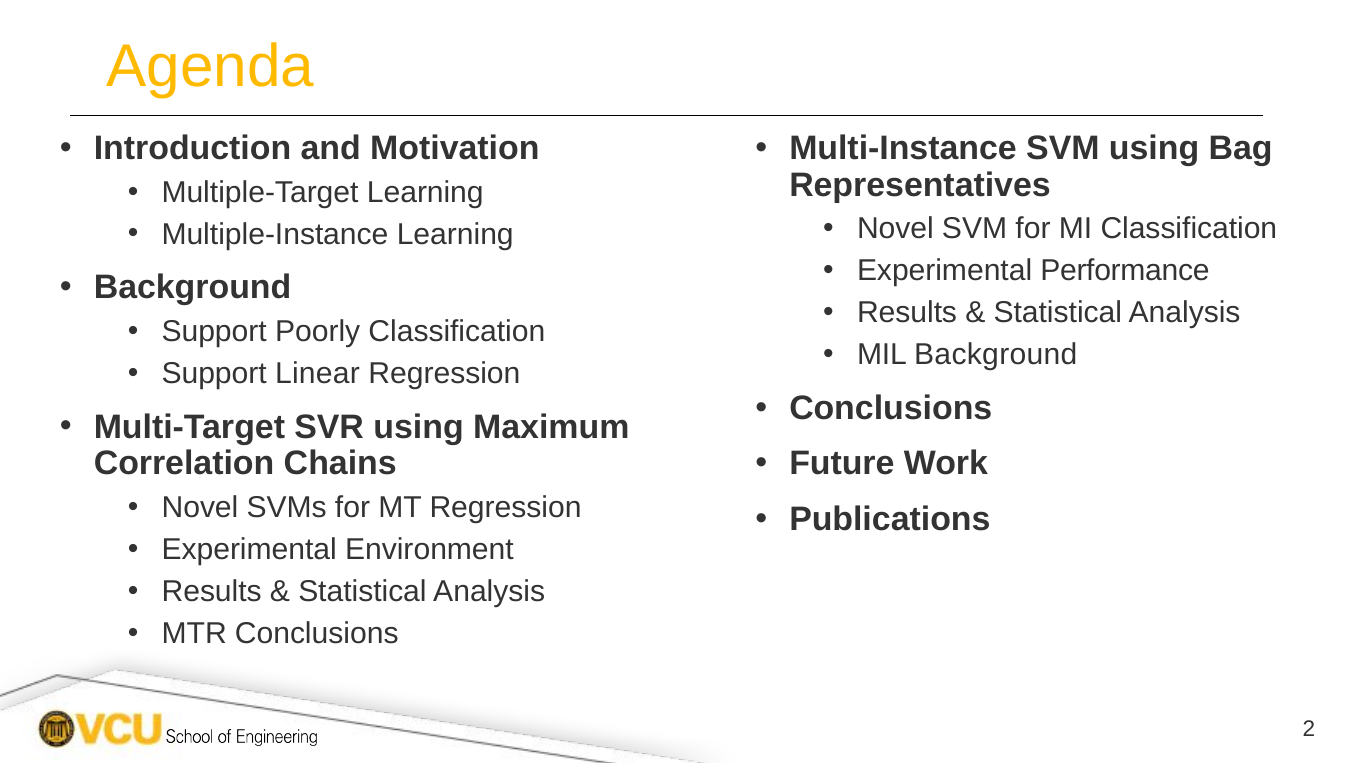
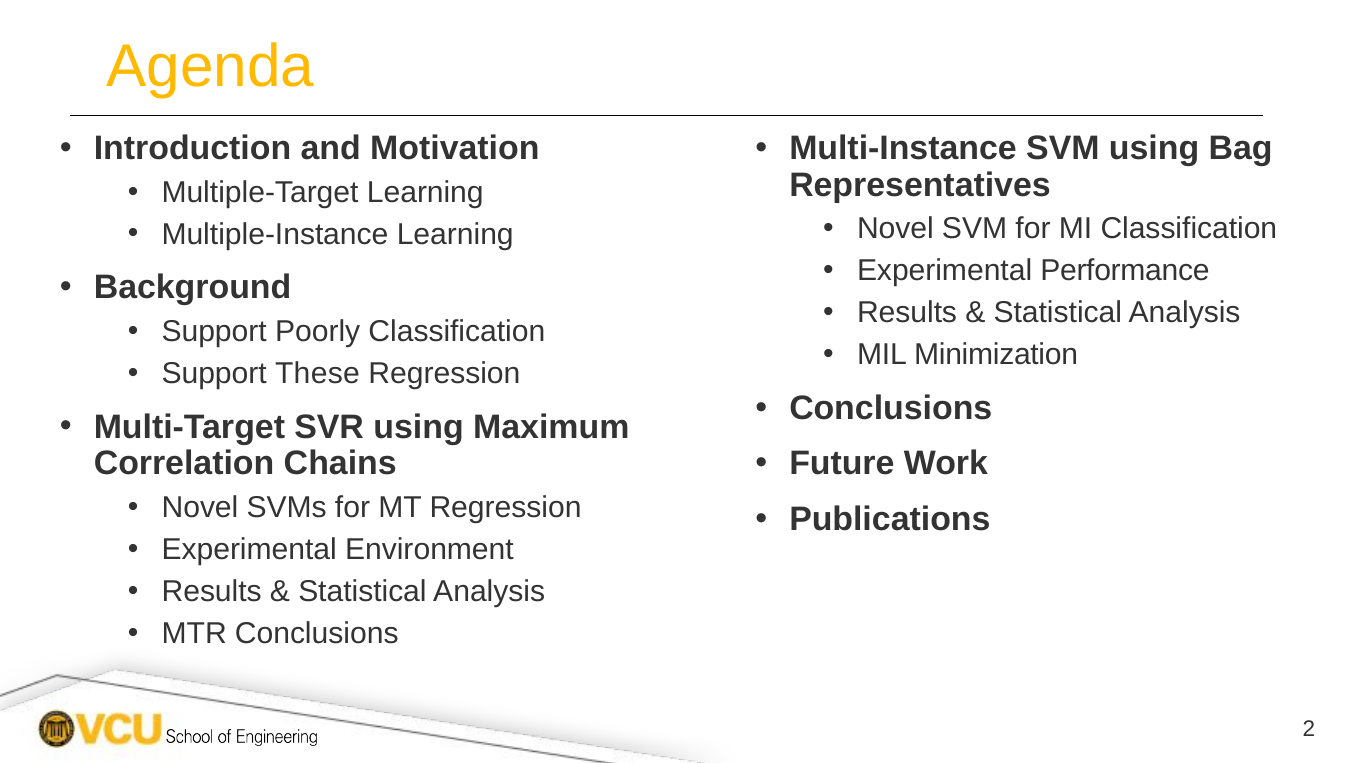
MIL Background: Background -> Minimization (996, 355)
Linear: Linear -> These (317, 374)
